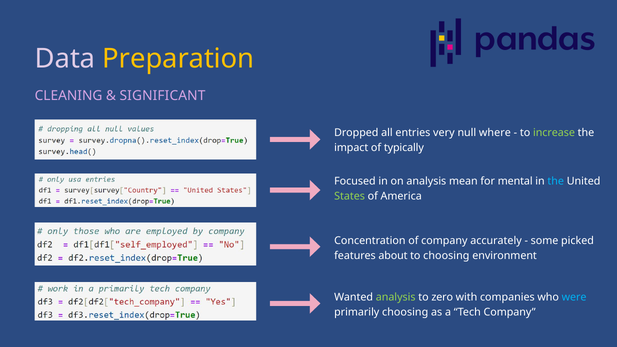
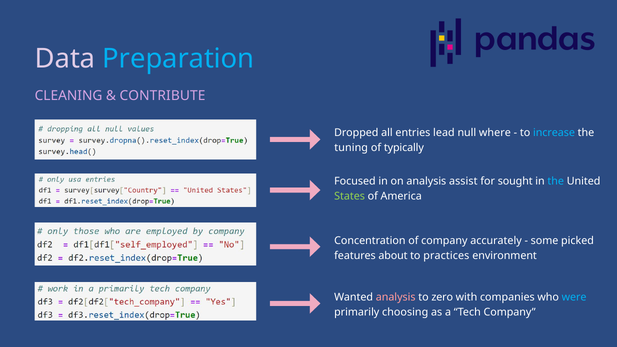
Preparation colour: yellow -> light blue (178, 59)
SIGNIFICANT: SIGNIFICANT -> CONTRIBUTE (162, 96)
very: very -> lead (444, 133)
increase colour: light green -> light blue (554, 133)
impact: impact -> tuning (351, 148)
mean: mean -> assist (463, 181)
mental: mental -> sought (515, 181)
to choosing: choosing -> practices (446, 256)
analysis colour: light green -> pink (396, 297)
